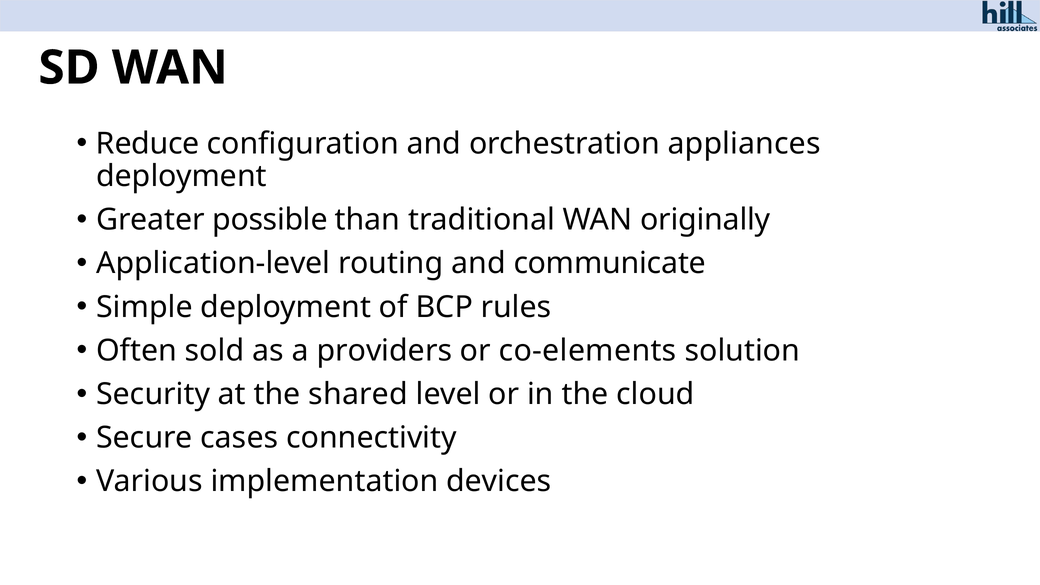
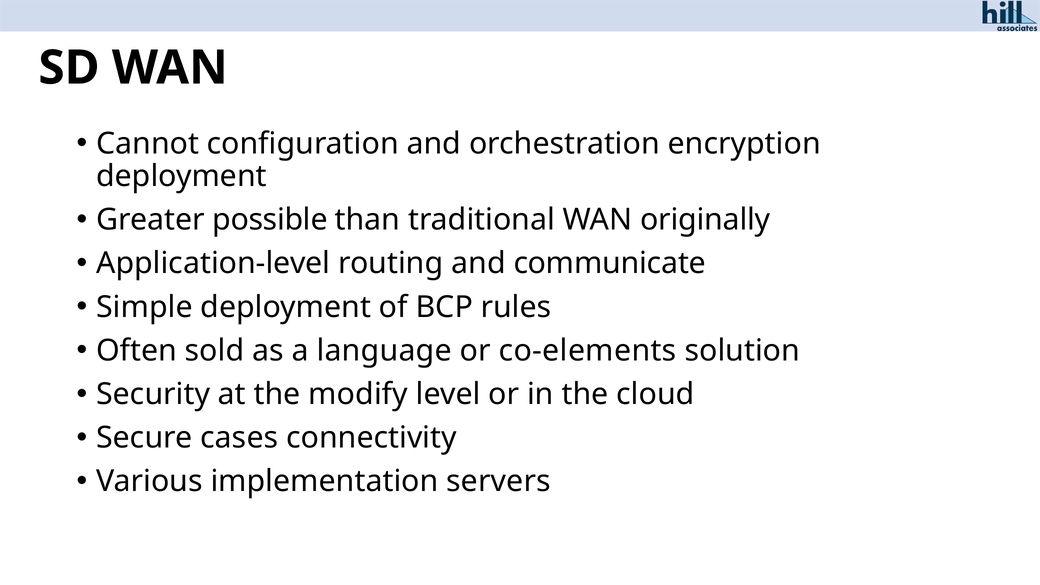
Reduce: Reduce -> Cannot (148, 144)
appliances: appliances -> encryption (744, 144)
providers: providers -> language (384, 351)
shared: shared -> modify (358, 394)
devices: devices -> servers (499, 481)
